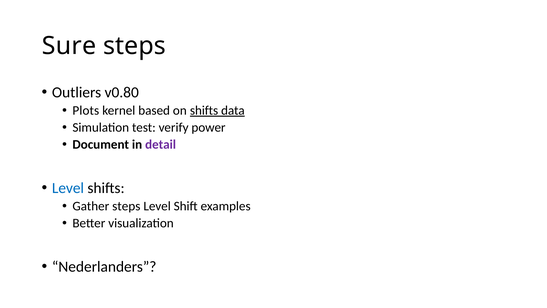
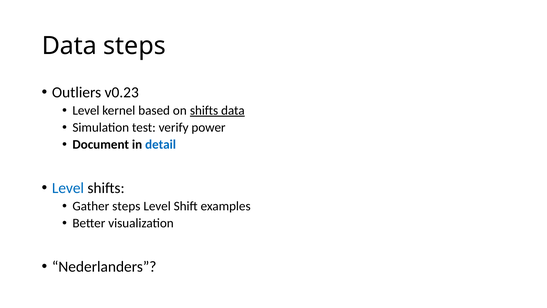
Sure: Sure -> Data (69, 46)
v0.80: v0.80 -> v0.23 (122, 92)
Plots: Plots -> Level (86, 110)
detail colour: purple -> blue (161, 144)
